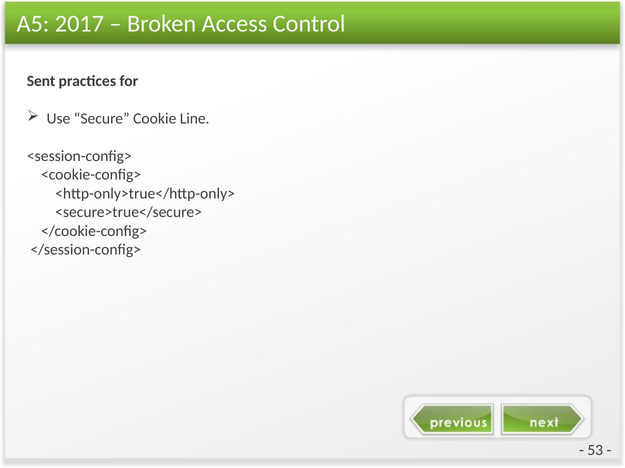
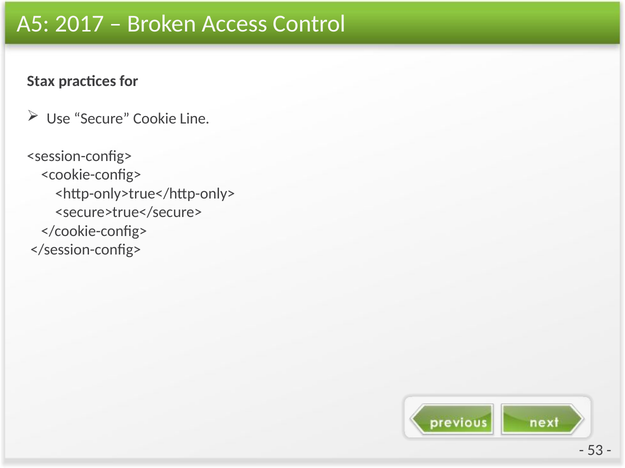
Sent: Sent -> Stax (41, 81)
